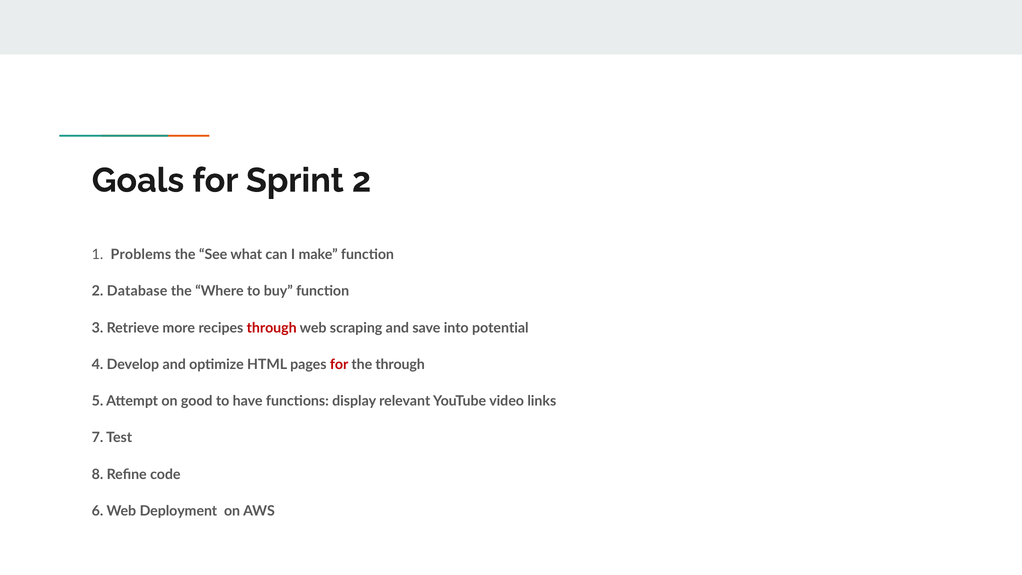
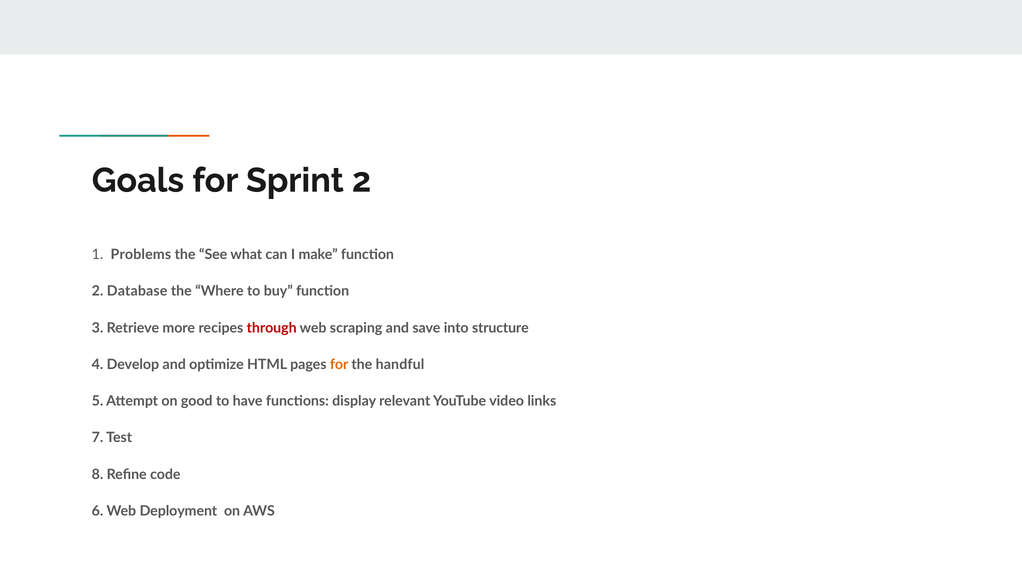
potential: potential -> structure (500, 328)
for colour: red -> orange (339, 364)
the through: through -> handful (400, 364)
